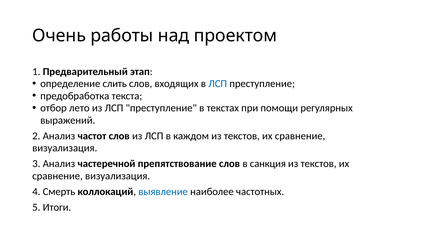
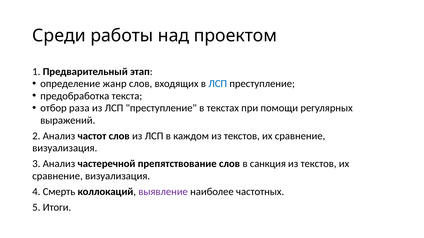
Очень: Очень -> Среди (59, 36)
слить: слить -> жанр (115, 84)
лето: лето -> раза (79, 108)
выявление colour: blue -> purple (163, 192)
